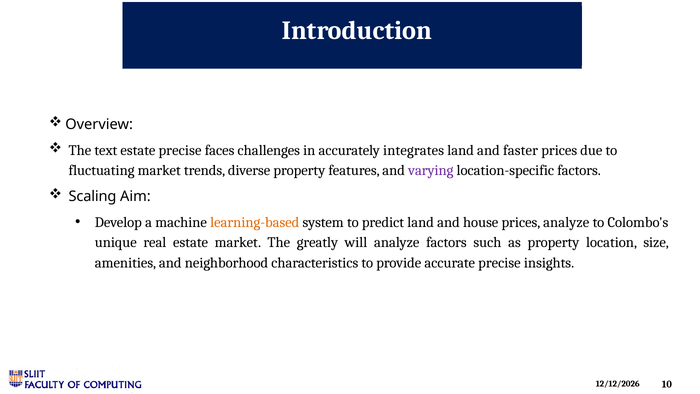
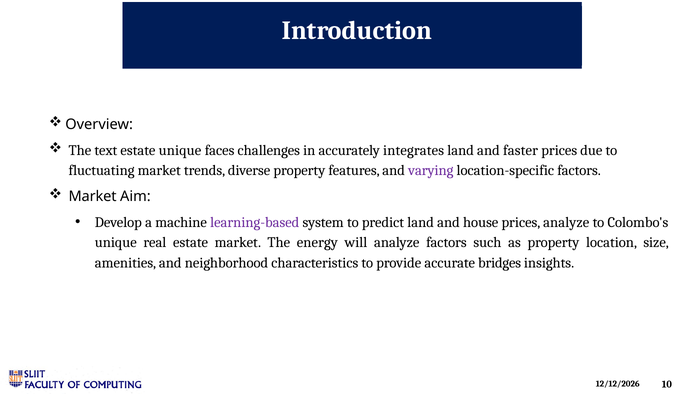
estate precise: precise -> unique (180, 150)
Scaling: Scaling -> Market (93, 196)
learning-based colour: orange -> purple (255, 222)
greatly: greatly -> energy (317, 242)
accurate precise: precise -> bridges (500, 263)
